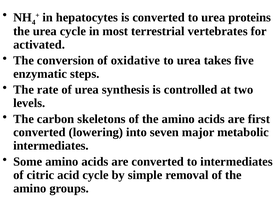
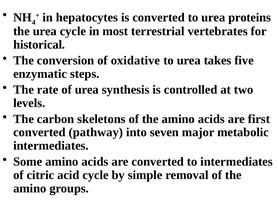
activated: activated -> historical (39, 45)
lowering: lowering -> pathway (96, 132)
